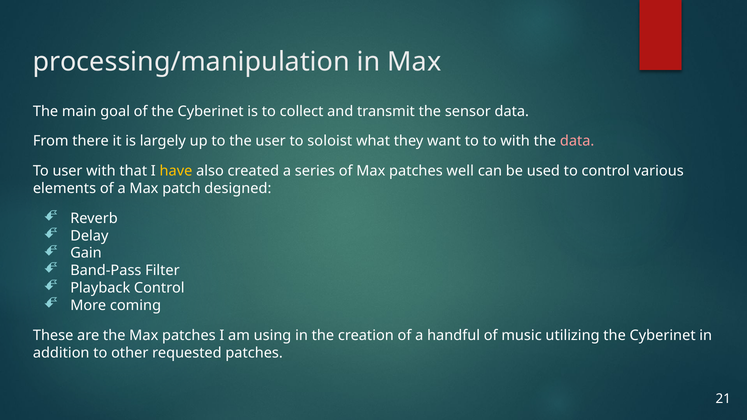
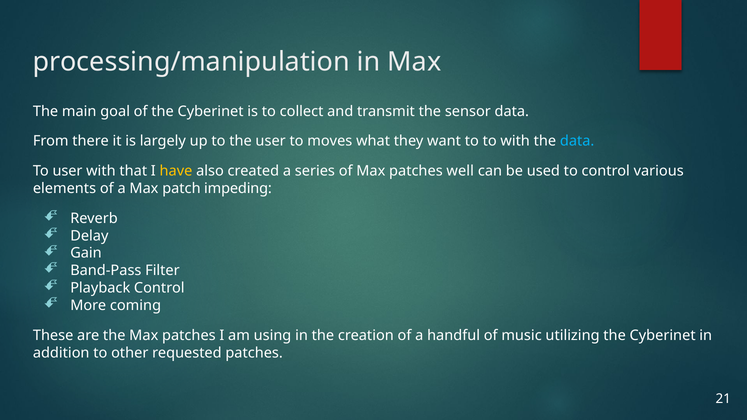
soloist: soloist -> moves (330, 141)
data colour: pink -> light blue (577, 141)
designed: designed -> impeding (238, 189)
